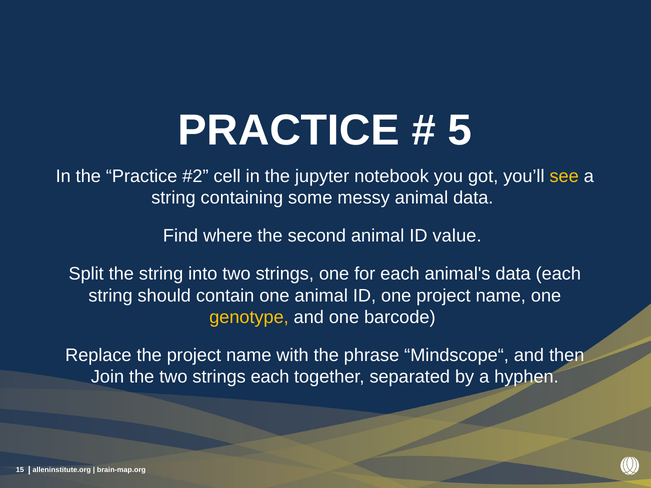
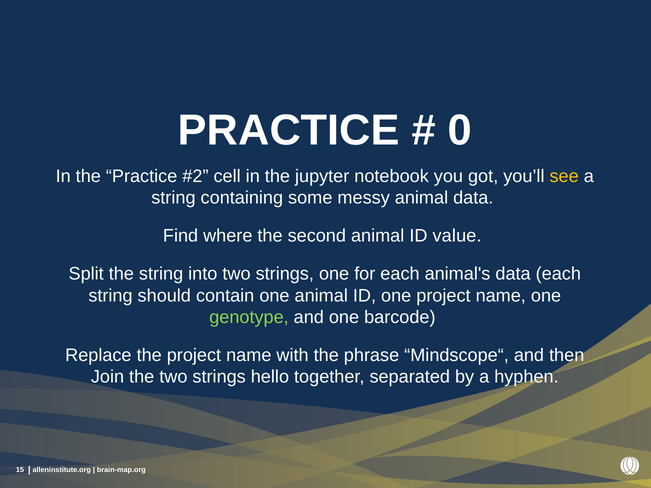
5: 5 -> 0 (460, 130)
genotype colour: yellow -> light green (249, 317)
strings each: each -> hello (270, 377)
